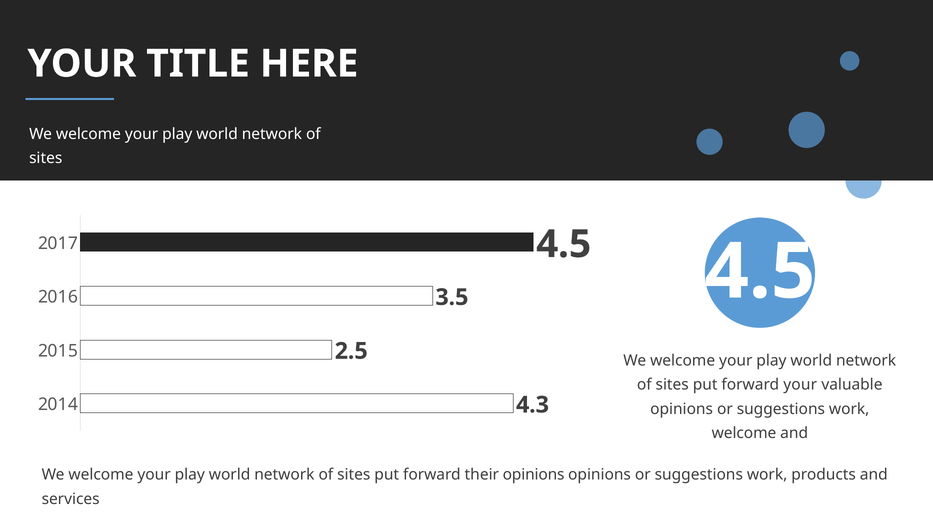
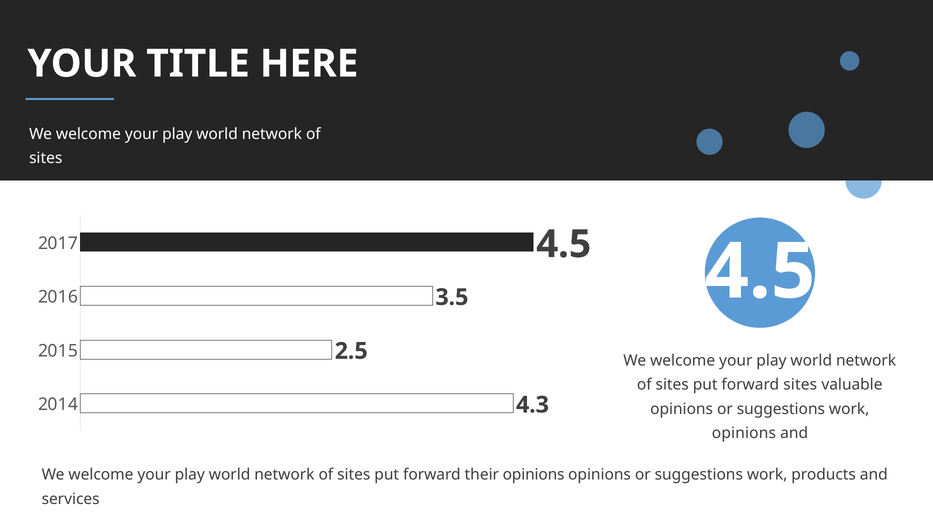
forward your: your -> sites (800, 385)
welcome: welcome -> opinions (744, 433)
